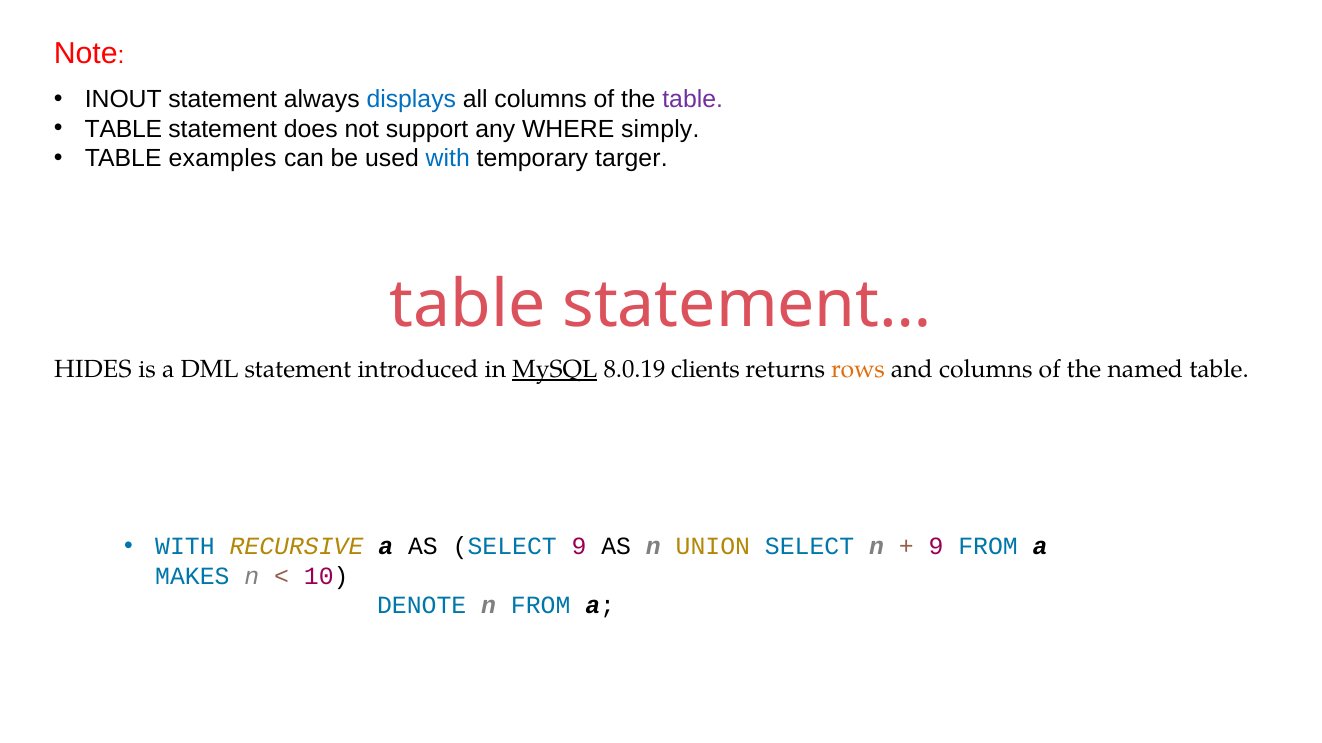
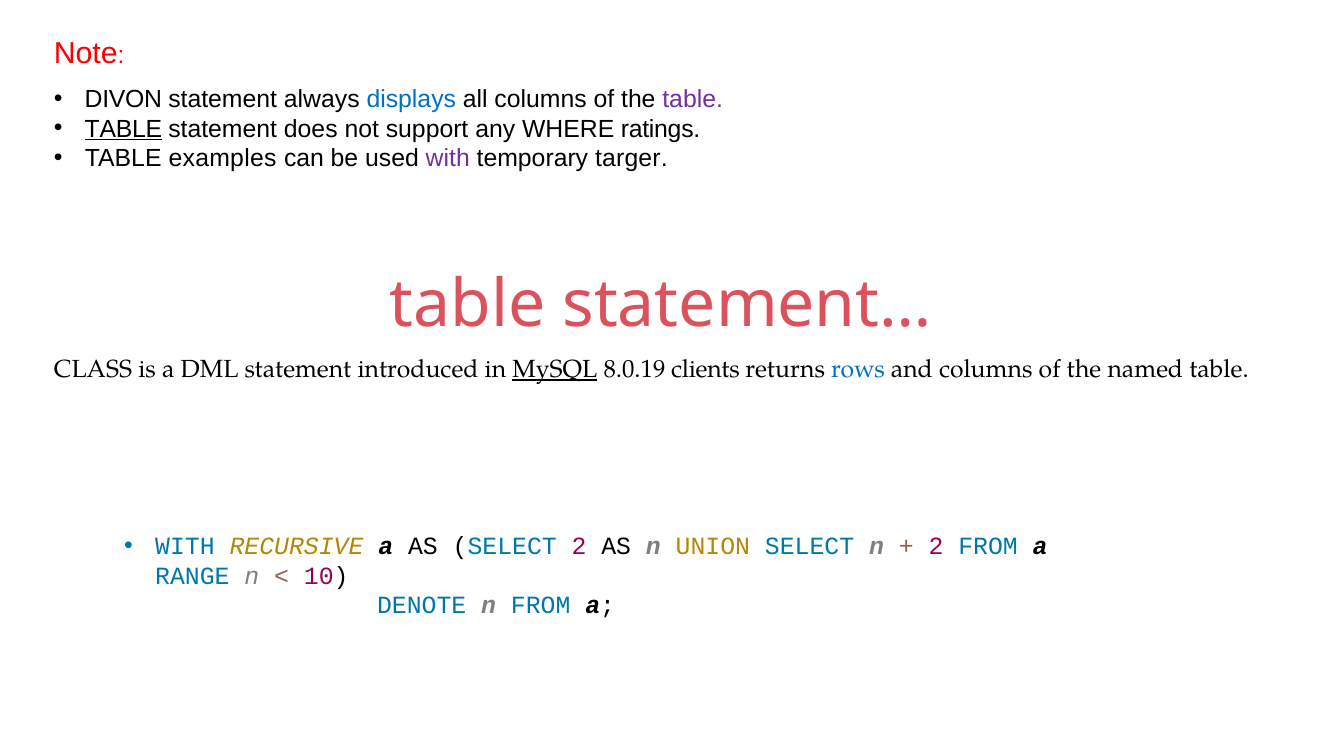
INOUT: INOUT -> DIVON (123, 99)
TABLE underline: none -> present (123, 129)
simply: simply -> ratings (661, 129)
with colour: blue -> purple (448, 159)
HIDES: HIDES -> CLASS (93, 370)
rows colour: orange -> blue (858, 370)
SELECT 9: 9 -> 2 (579, 547)
9: 9 -> 2 (936, 547)
MAKES: MAKES -> RANGE (192, 576)
